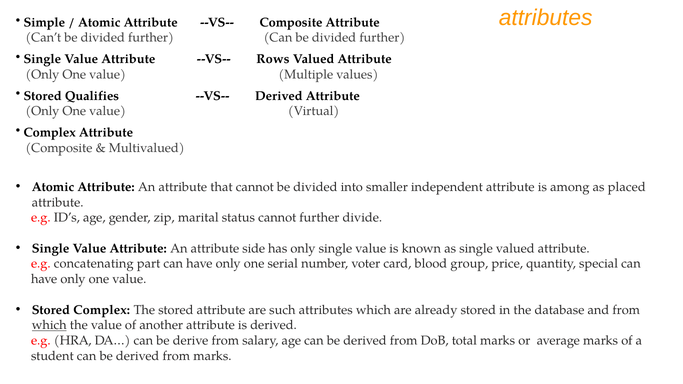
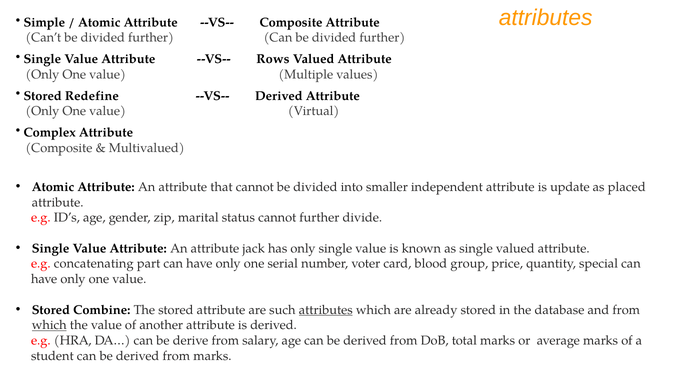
Qualifies: Qualifies -> Redefine (92, 96)
among: among -> update (570, 187)
side: side -> jack (254, 249)
Stored Complex: Complex -> Combine (102, 310)
attributes underline: none -> present (326, 310)
